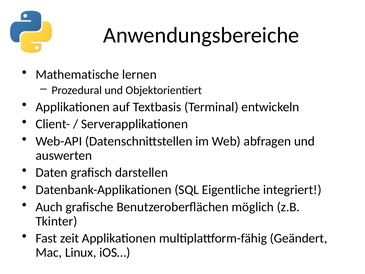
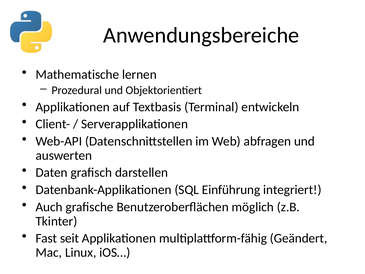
Eigentliche: Eigentliche -> Einführung (231, 190)
zeit: zeit -> seit (70, 238)
